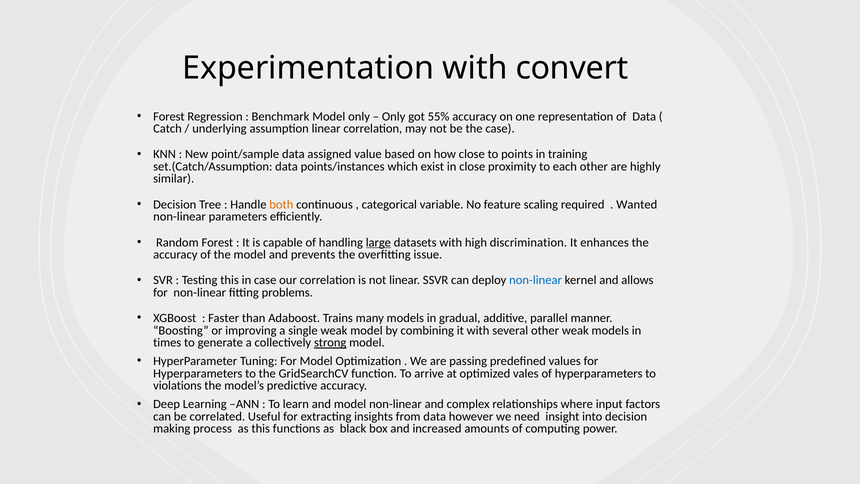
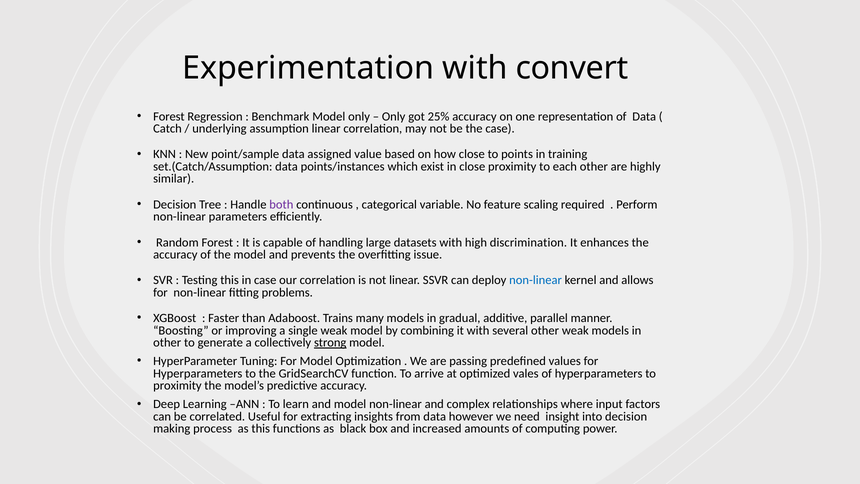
55%: 55% -> 25% (439, 116)
both colour: orange -> purple (281, 204)
Wanted: Wanted -> Perform (637, 204)
large underline: present -> none (378, 242)
times: times -> other (167, 342)
violations: violations -> proximity (177, 385)
